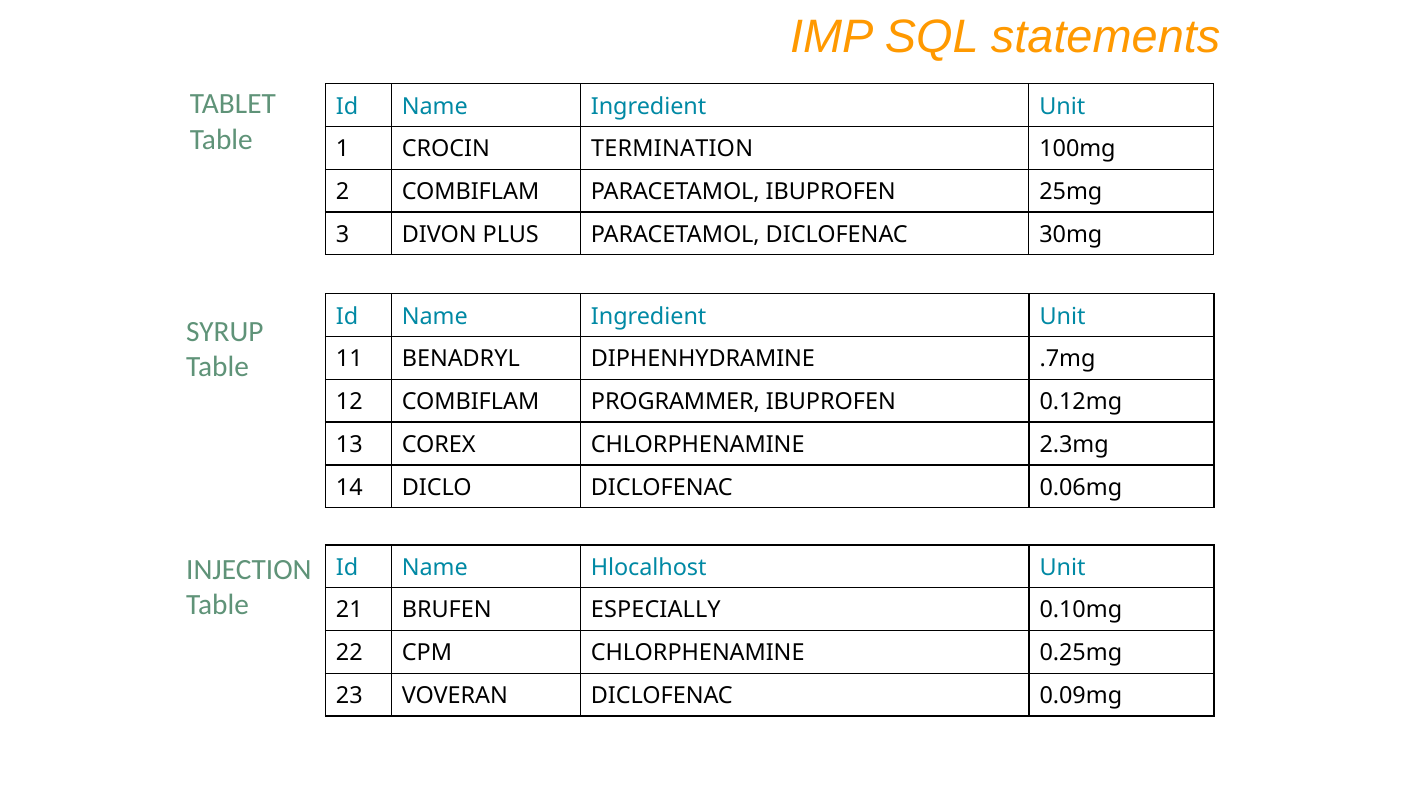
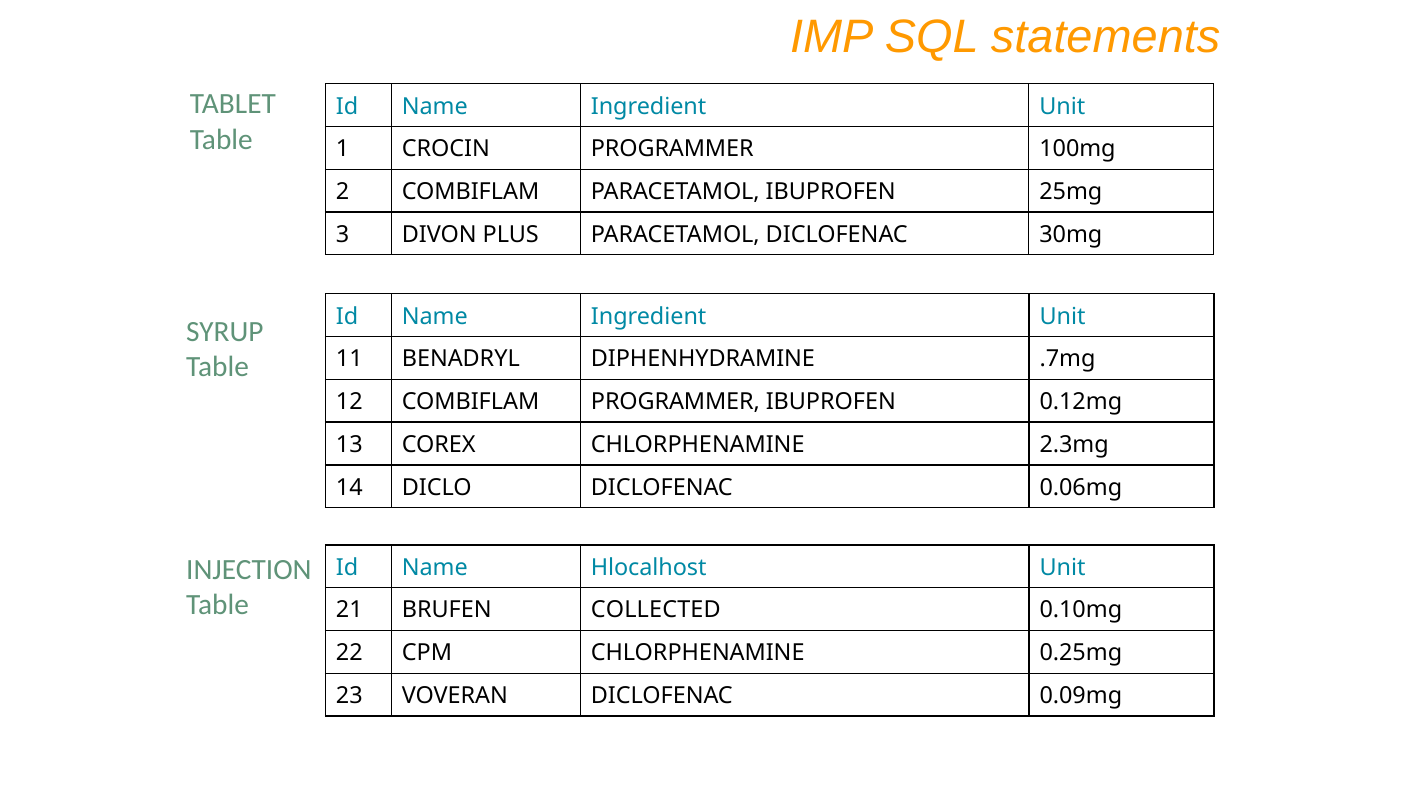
CROCIN TERMINATION: TERMINATION -> PROGRAMMER (672, 149)
ESPECIALLY: ESPECIALLY -> COLLECTED (656, 610)
